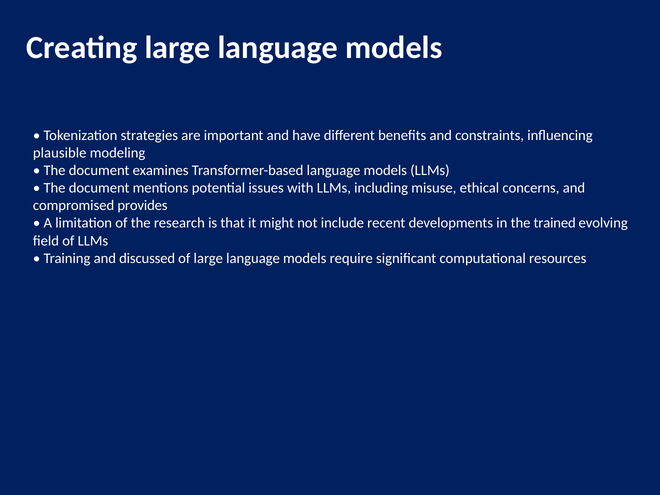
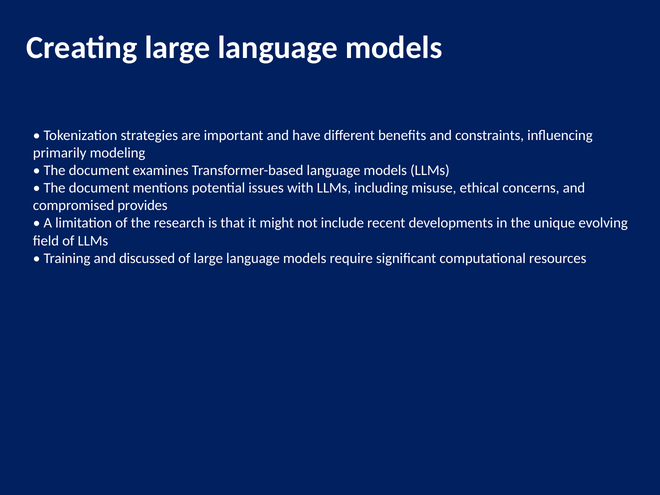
plausible: plausible -> primarily (60, 153)
trained: trained -> unique (555, 223)
